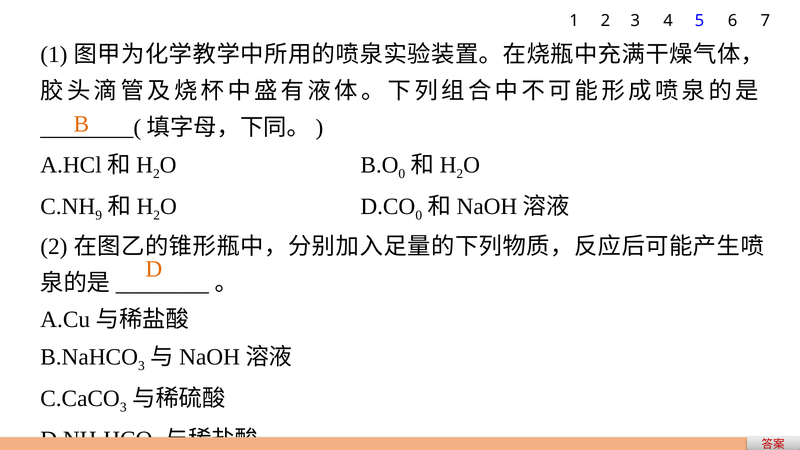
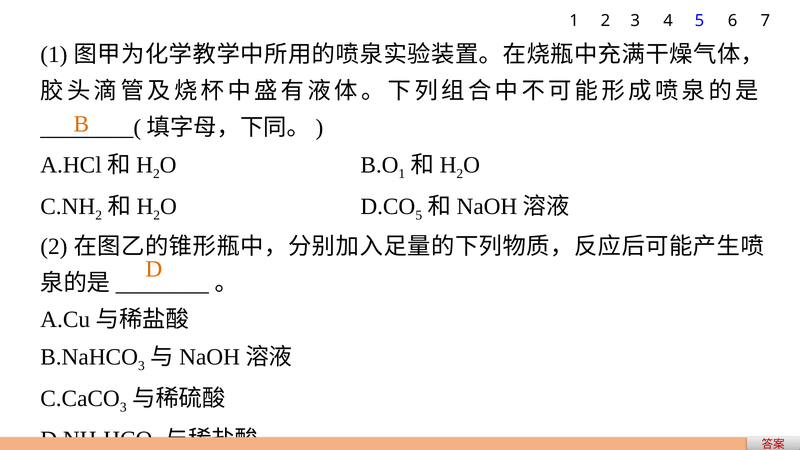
0: 0 -> 1 (402, 174)
9: 9 -> 2 (99, 215)
0: 0 -> 5 (419, 215)
